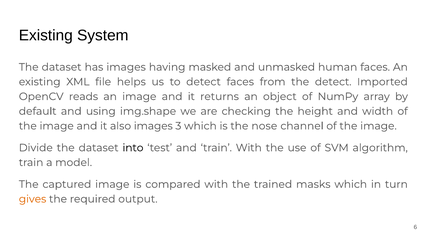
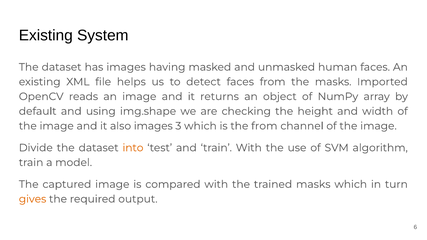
the detect: detect -> masks (333, 82)
the nose: nose -> from (264, 126)
into colour: black -> orange (133, 148)
